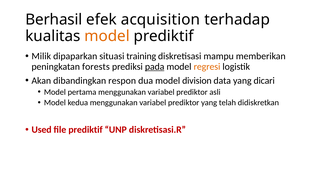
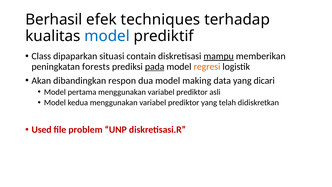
acquisition: acquisition -> techniques (160, 20)
model colour: orange -> blue (107, 36)
Milik: Milik -> Class (41, 56)
training: training -> contain (141, 56)
mampu underline: none -> present (219, 56)
division: division -> making (197, 80)
file prediktif: prediktif -> problem (85, 130)
